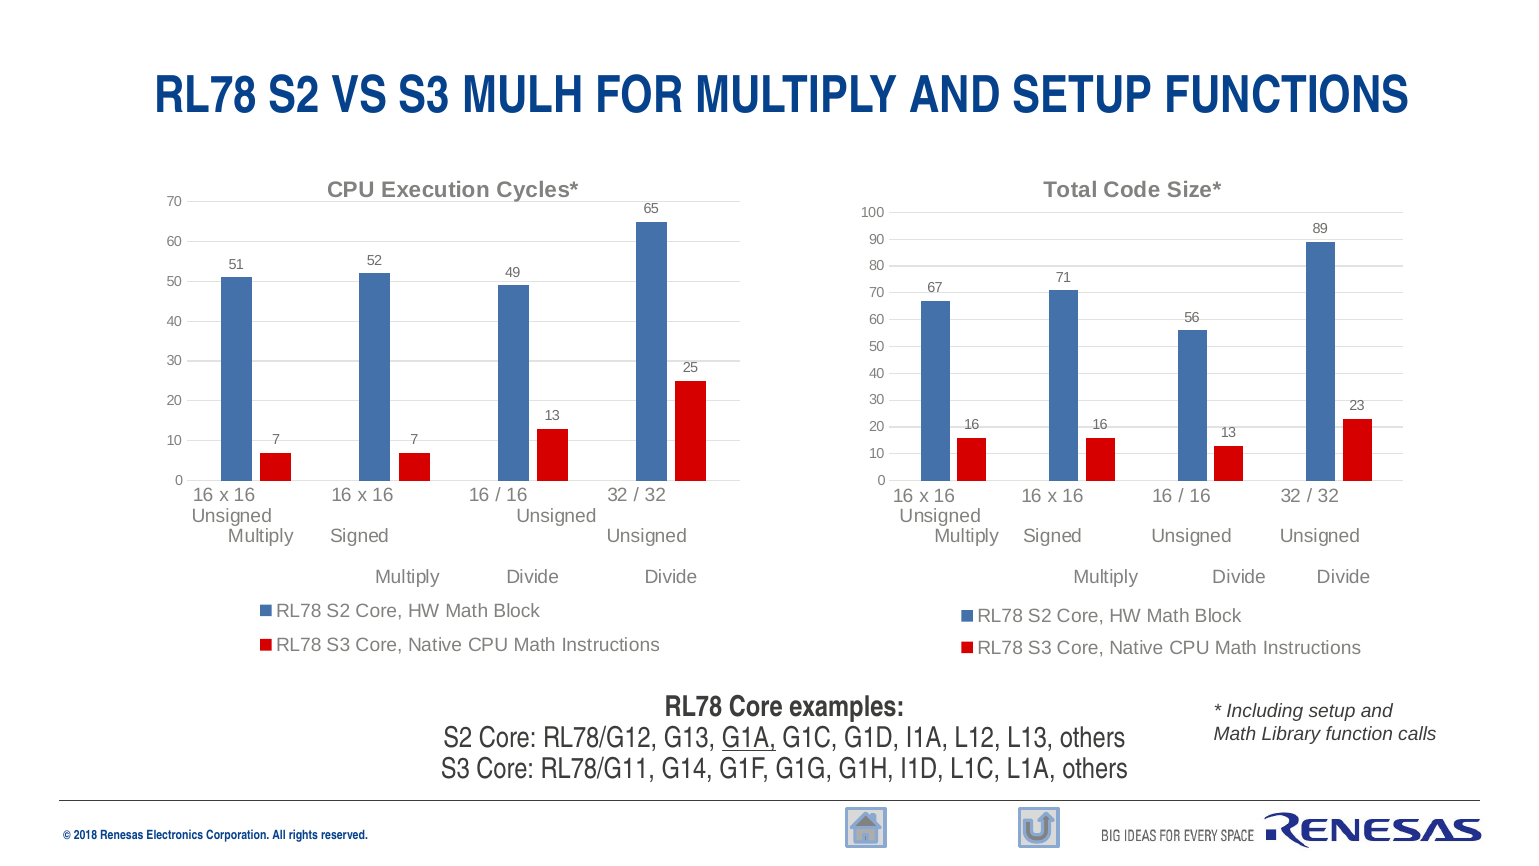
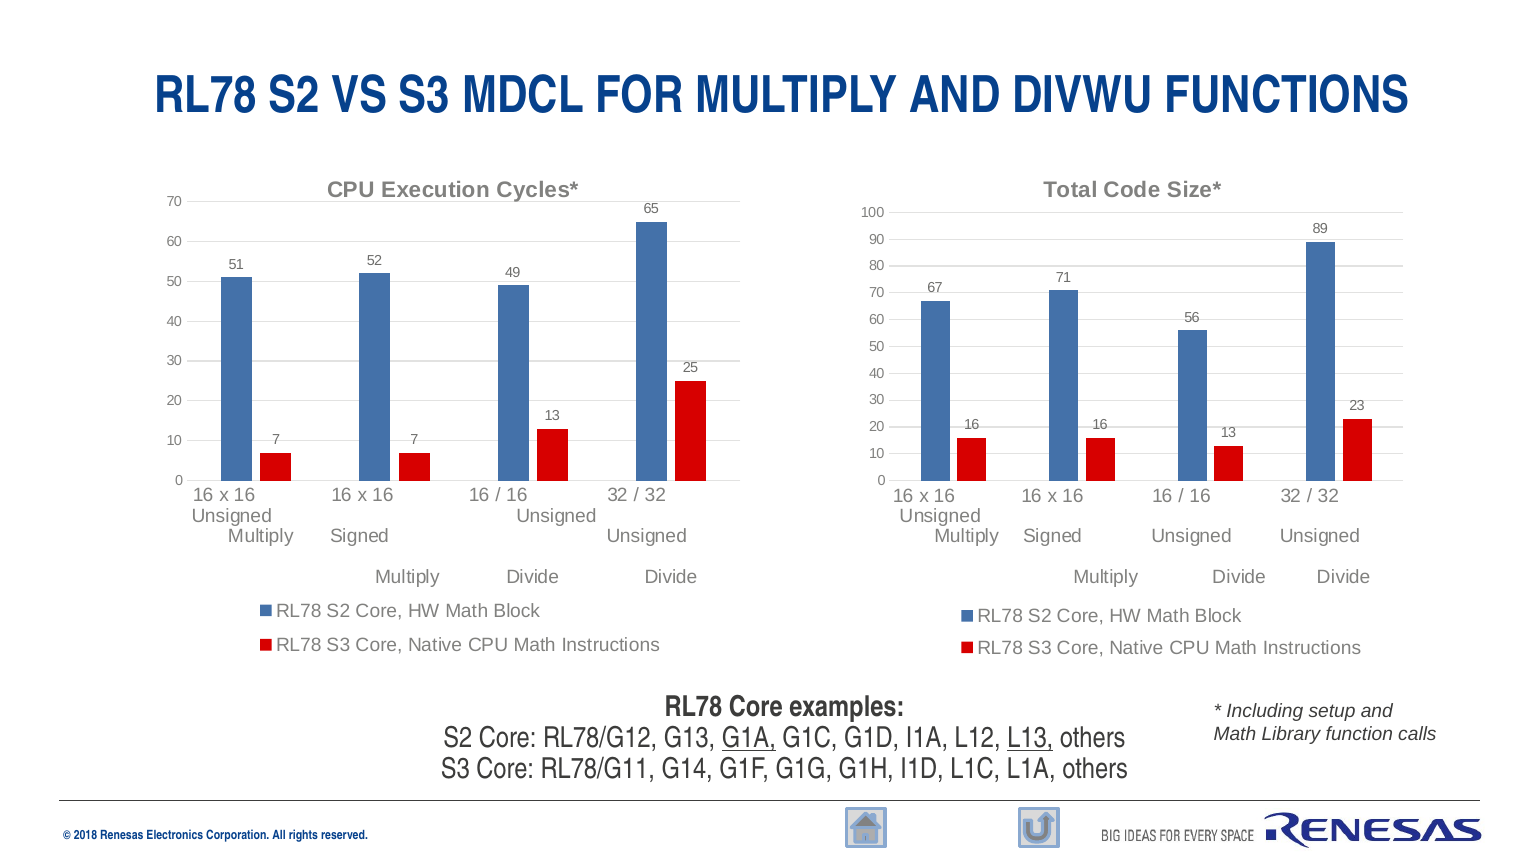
MULH: MULH -> MDCL (523, 95)
AND SETUP: SETUP -> DIVWU (1083, 95)
L13 underline: none -> present (1030, 738)
